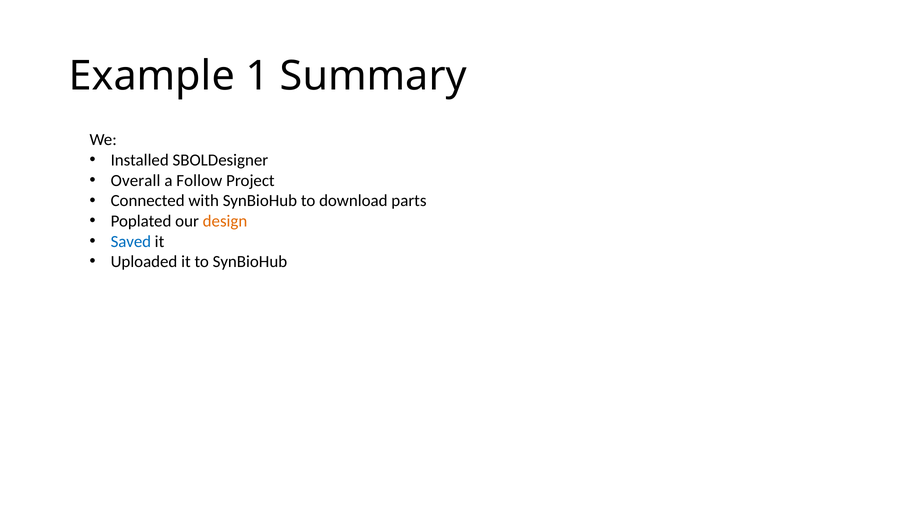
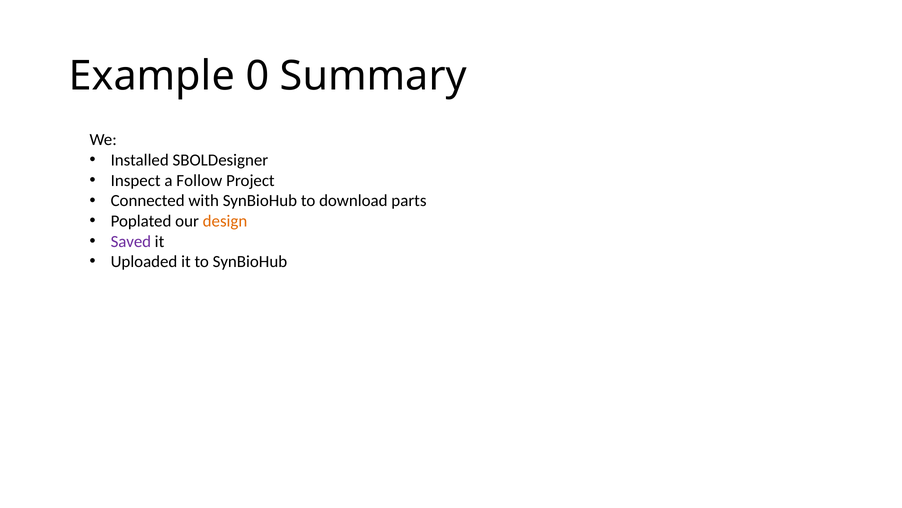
1: 1 -> 0 (257, 76)
Overall: Overall -> Inspect (136, 180)
Saved colour: blue -> purple (131, 241)
